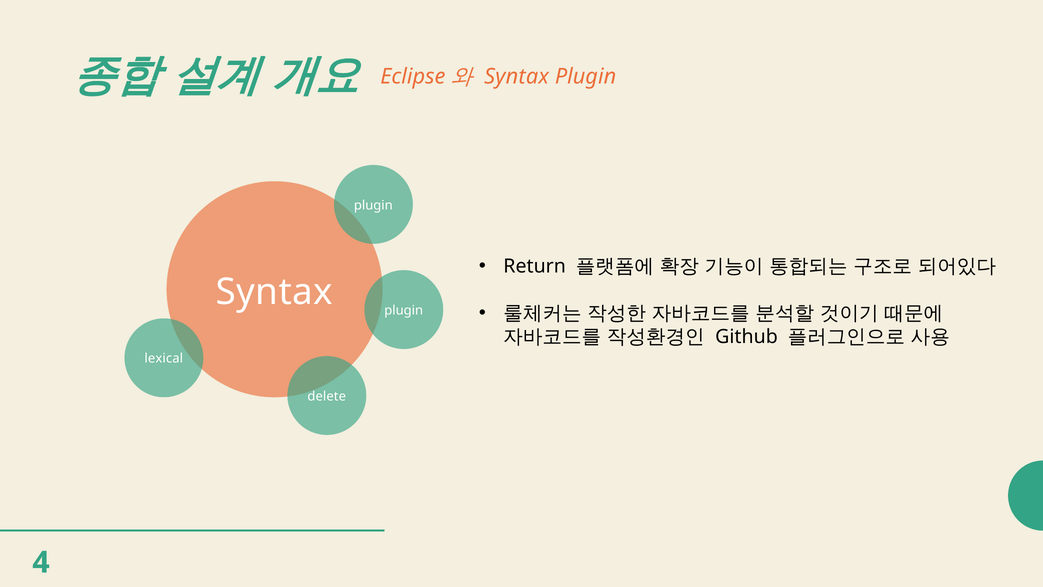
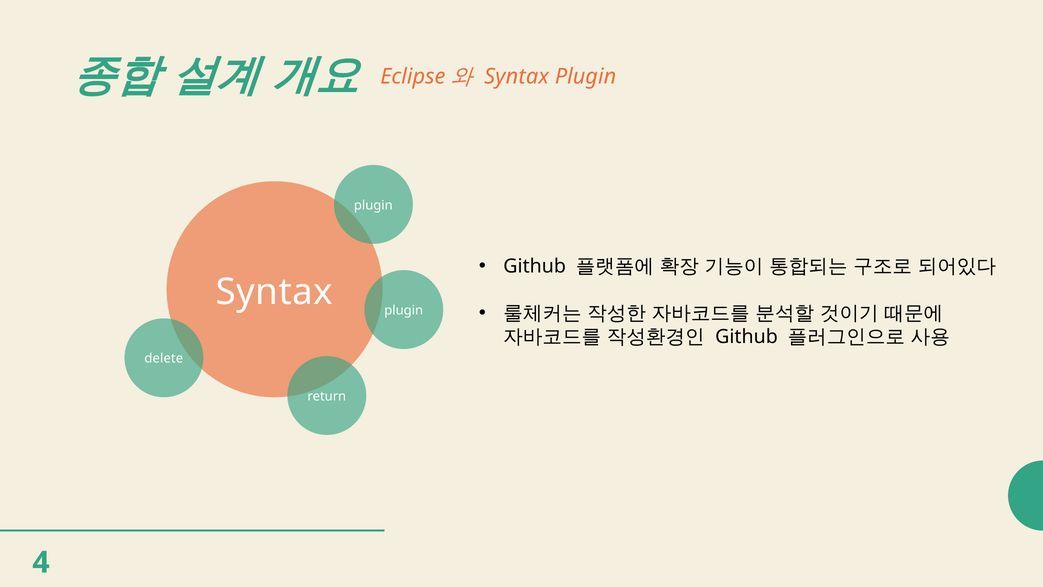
Return: Return -> Github (535, 266)
lexical: lexical -> delete (164, 358)
delete: delete -> return (327, 396)
